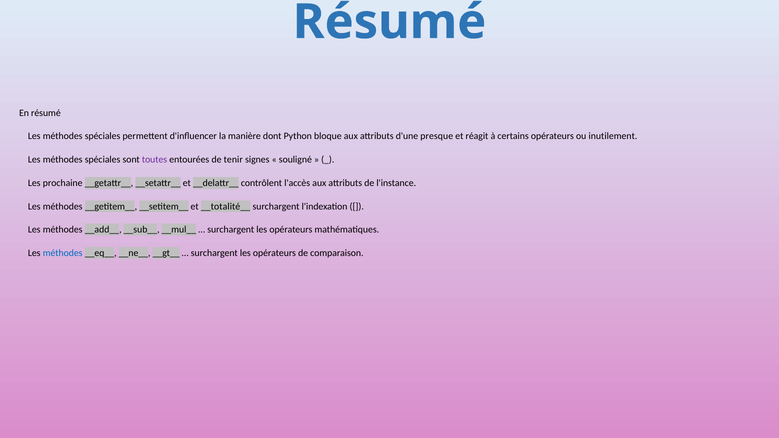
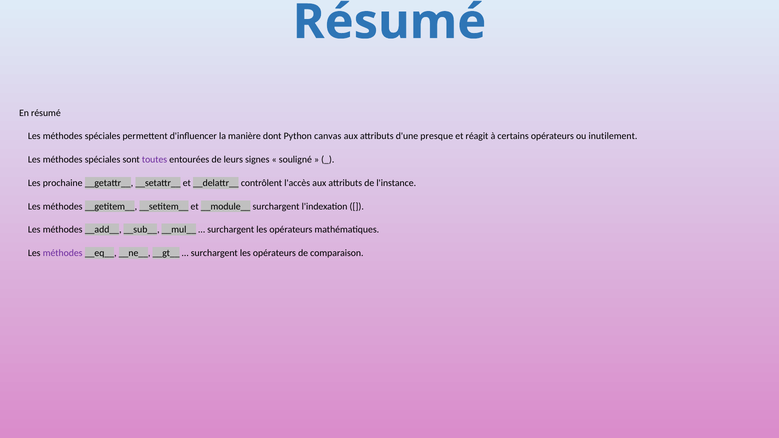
bloque: bloque -> canvas (328, 136)
tenir: tenir -> leurs (233, 160)
__totalité__: __totalité__ -> __module__ (226, 206)
méthodes colour: blue -> purple (63, 253)
